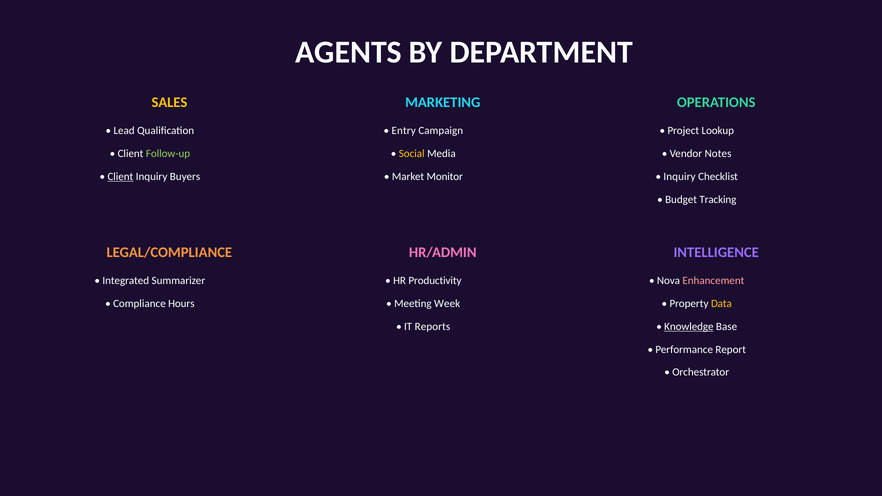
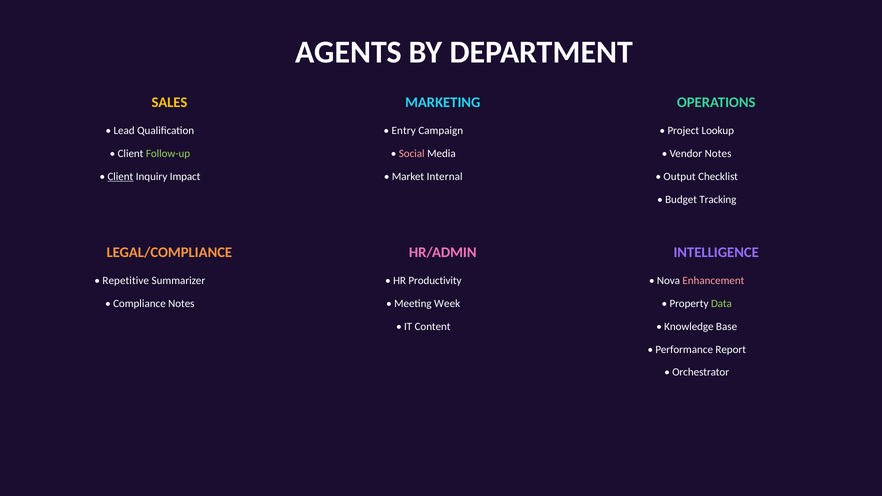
Social colour: yellow -> pink (412, 154)
Buyers: Buyers -> Impact (185, 177)
Monitor: Monitor -> Internal (445, 177)
Inquiry: Inquiry -> Output (680, 177)
Integrated: Integrated -> Repetitive (126, 281)
Compliance Hours: Hours -> Notes (181, 304)
Data colour: yellow -> light green (721, 304)
Reports: Reports -> Content (433, 327)
Knowledge underline: present -> none (689, 327)
